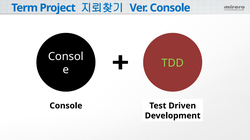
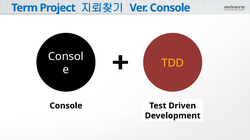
TDD colour: light green -> yellow (173, 63)
